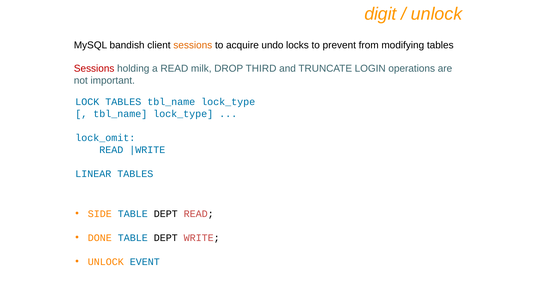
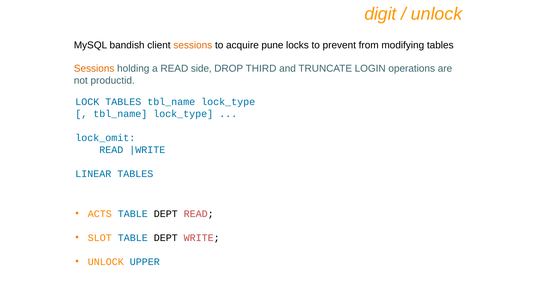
undo: undo -> pune (272, 45)
Sessions colour: red -> orange (94, 69)
milk: milk -> side (201, 69)
important: important -> productid (113, 81)
SIDE: SIDE -> ACTS (100, 214)
DONE: DONE -> SLOT (100, 238)
EVENT: EVENT -> UPPER (145, 262)
